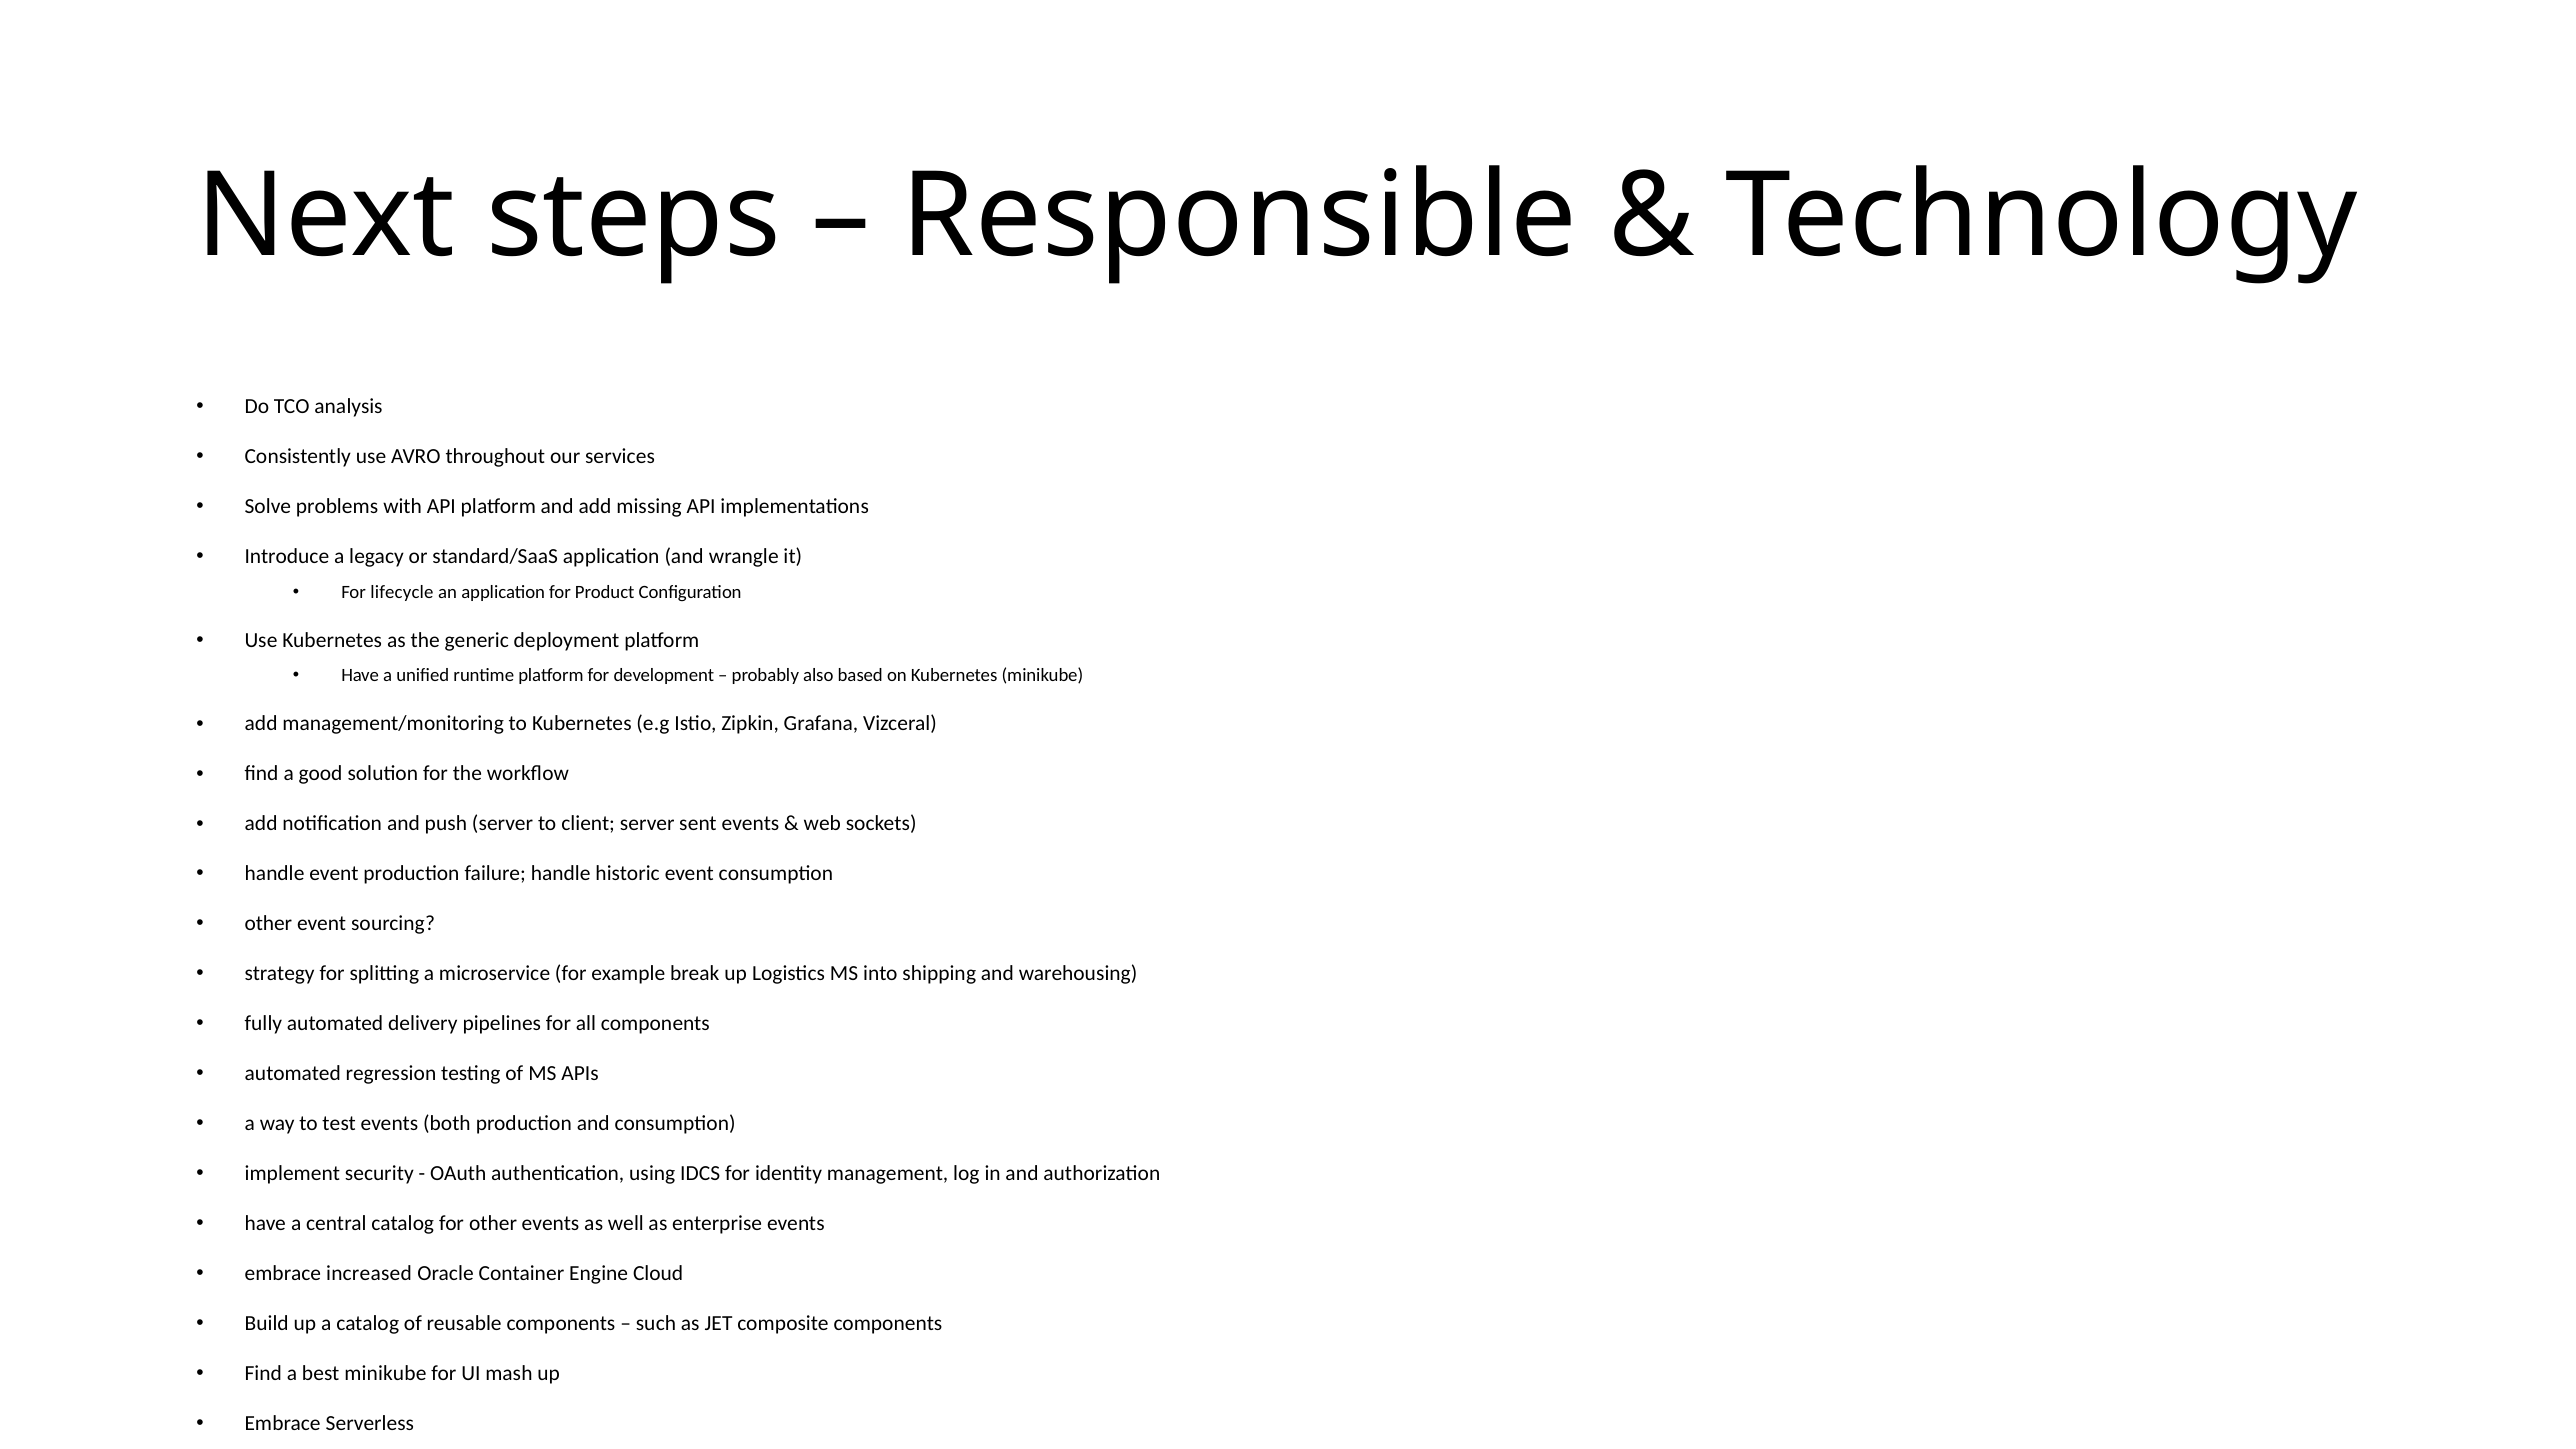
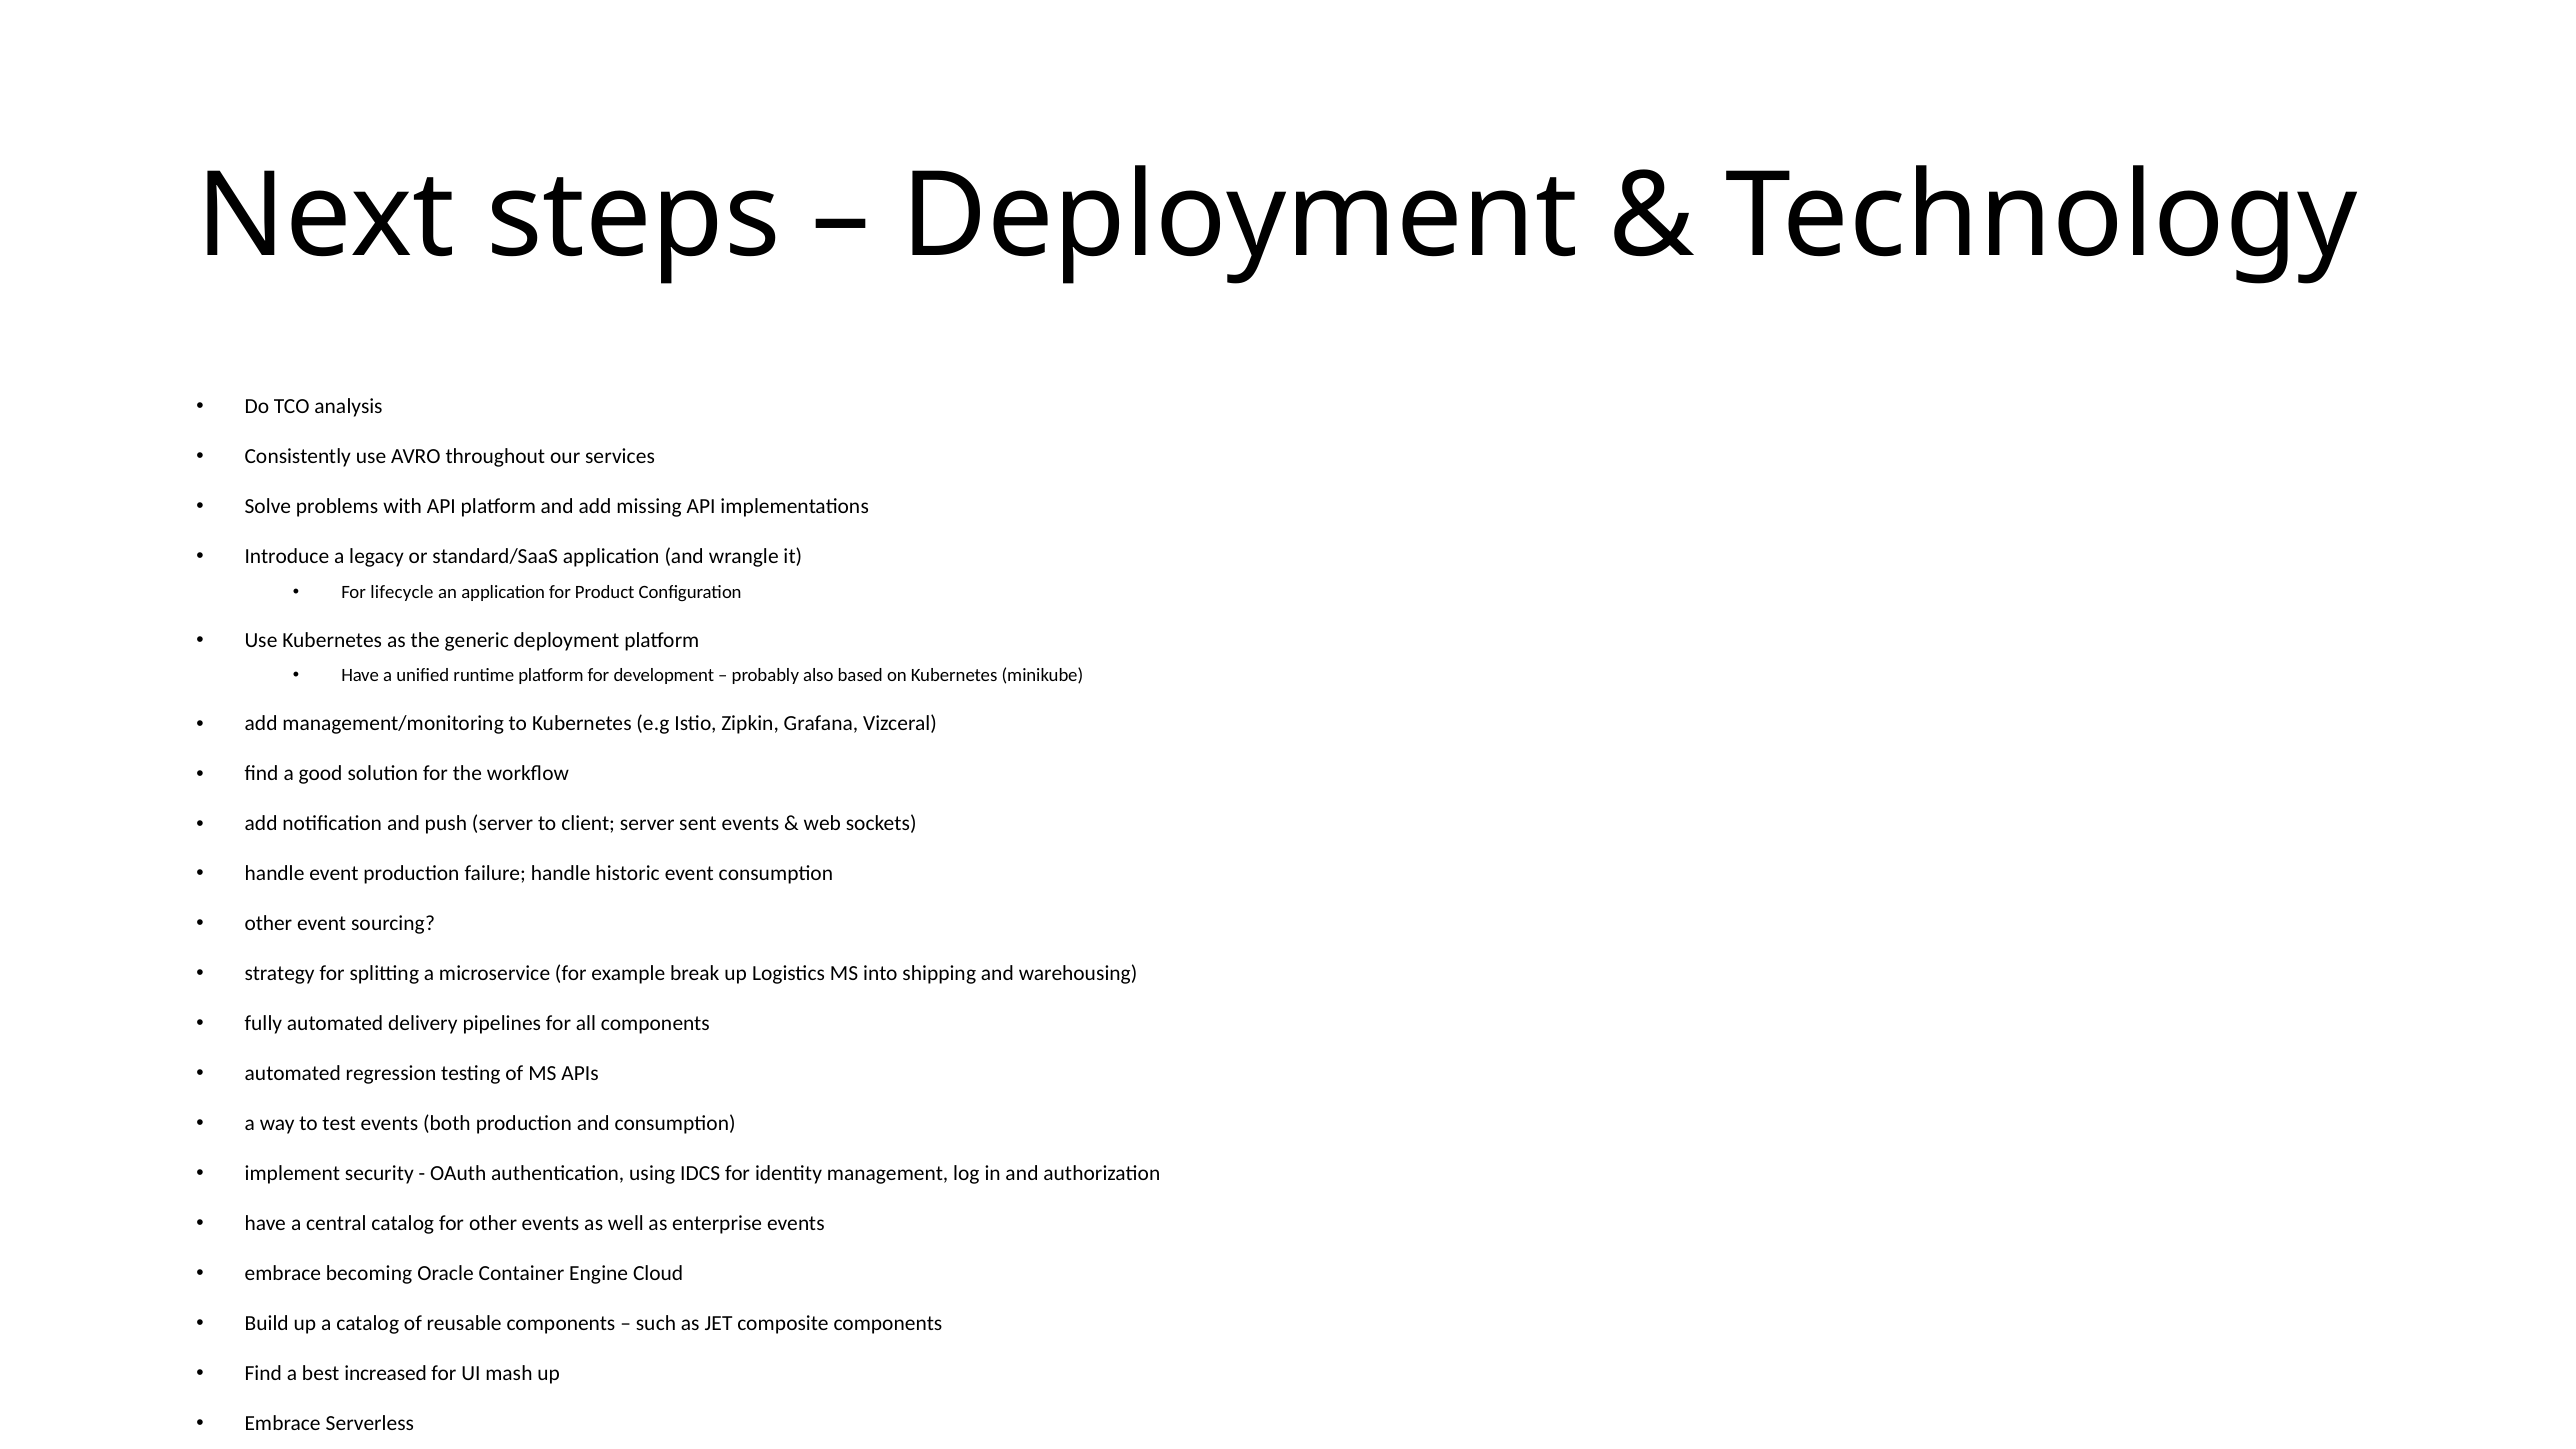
Responsible: Responsible -> Deployment (1240, 216)
increased: increased -> becoming (369, 1274)
best minikube: minikube -> increased (386, 1374)
